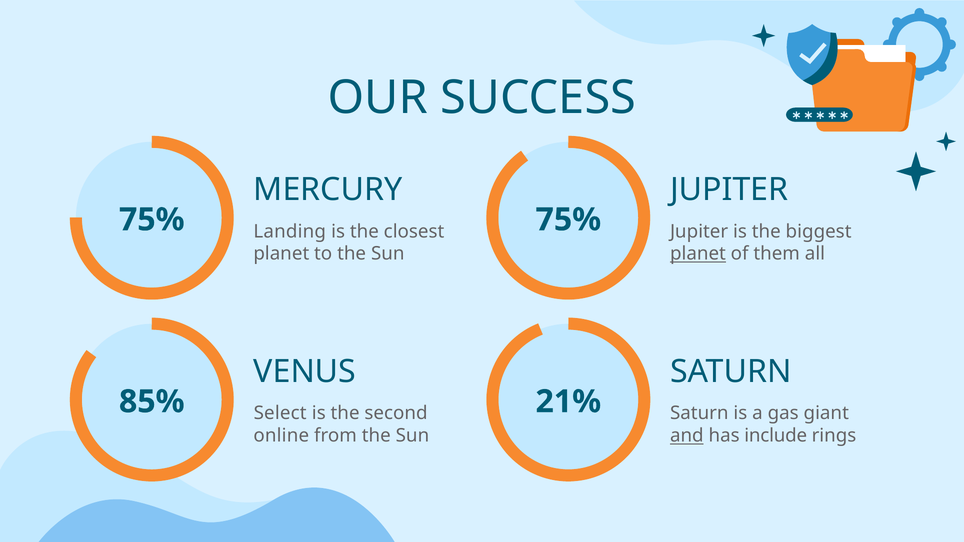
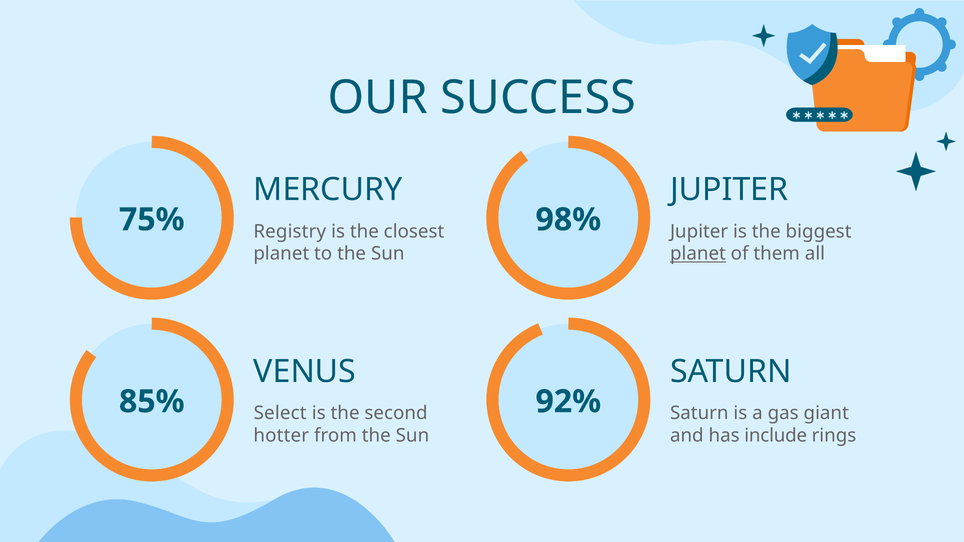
75%: 75% -> 98% (568, 220)
Landing: Landing -> Registry (290, 231)
21%: 21% -> 92% (568, 402)
online: online -> hotter (281, 436)
and underline: present -> none (687, 436)
